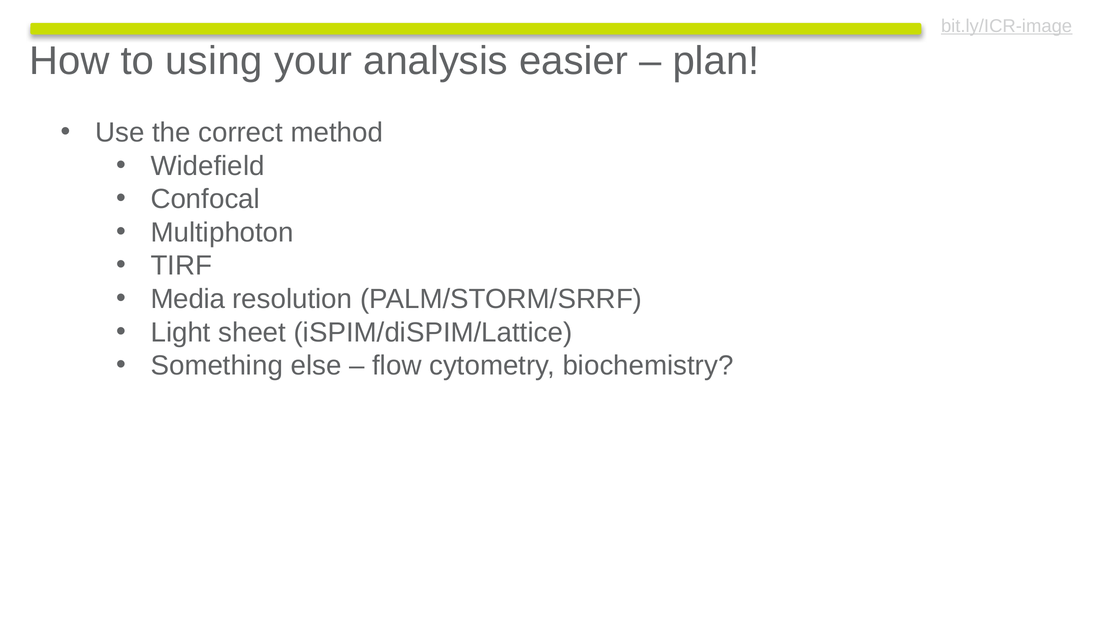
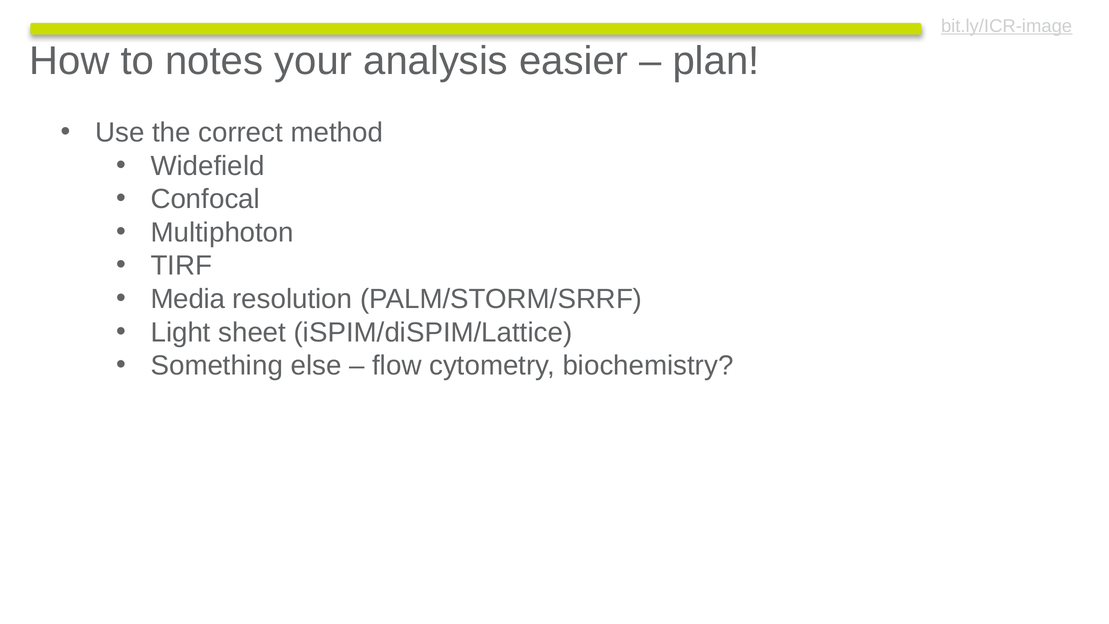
using: using -> notes (214, 61)
